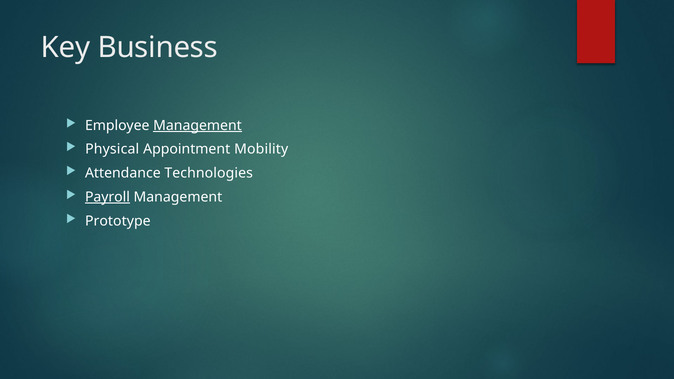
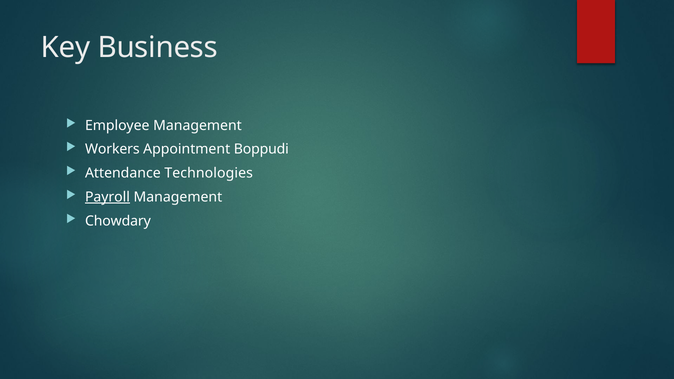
Management underline: present -> none (197, 125)
Physical: Physical -> Workers (112, 149)
Mobility: Mobility -> Boppudi (261, 149)
Prototype: Prototype -> Chowdary (118, 221)
